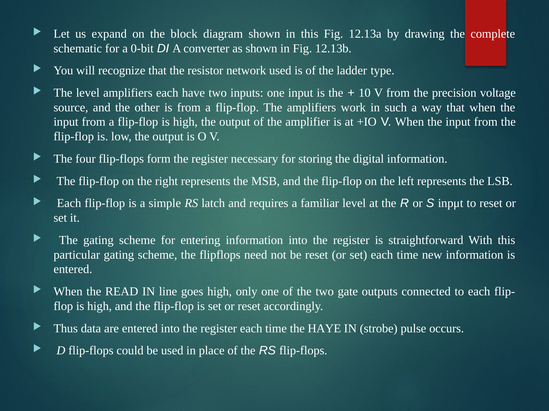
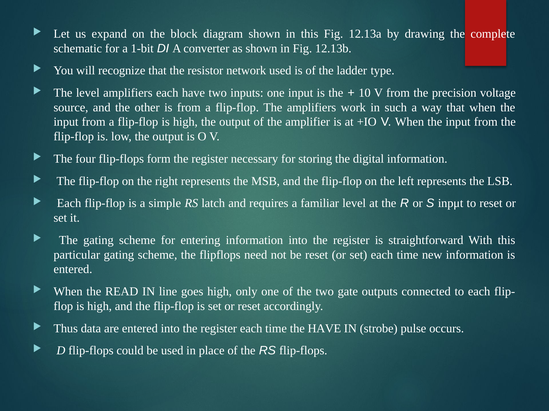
0-bit: 0-bit -> 1-bit (142, 48)
the HAYE: HAYE -> HAVE (324, 329)
